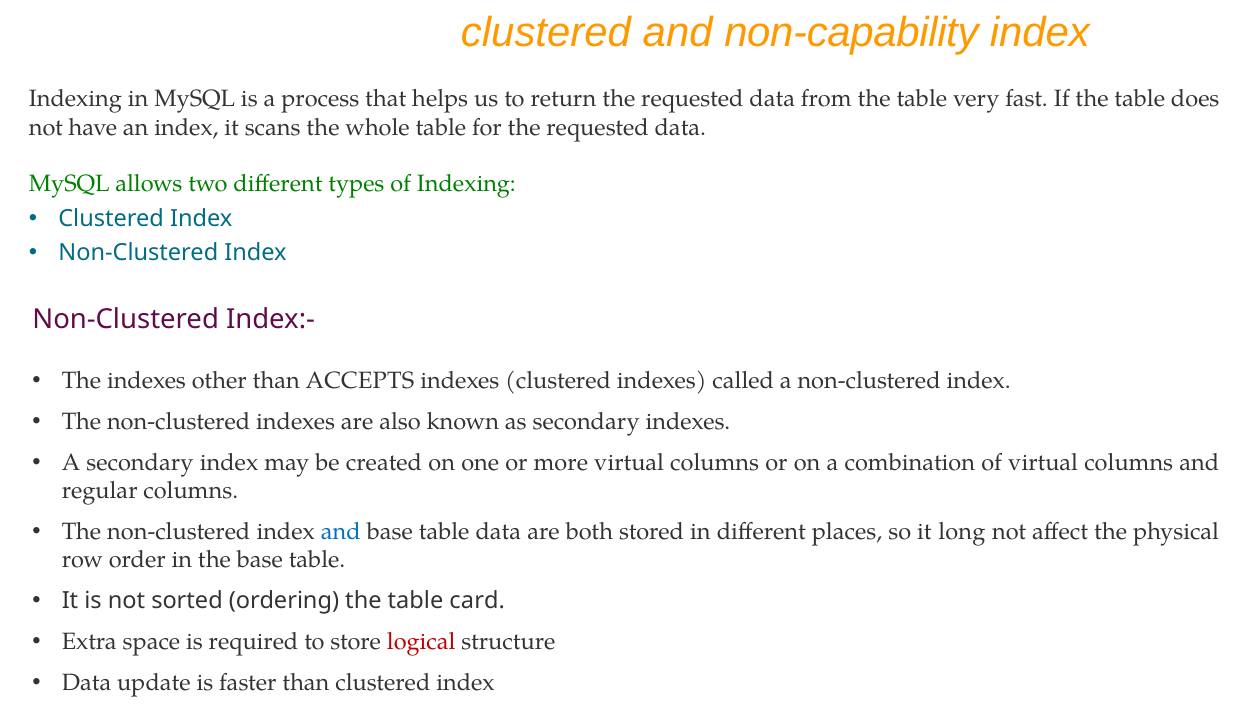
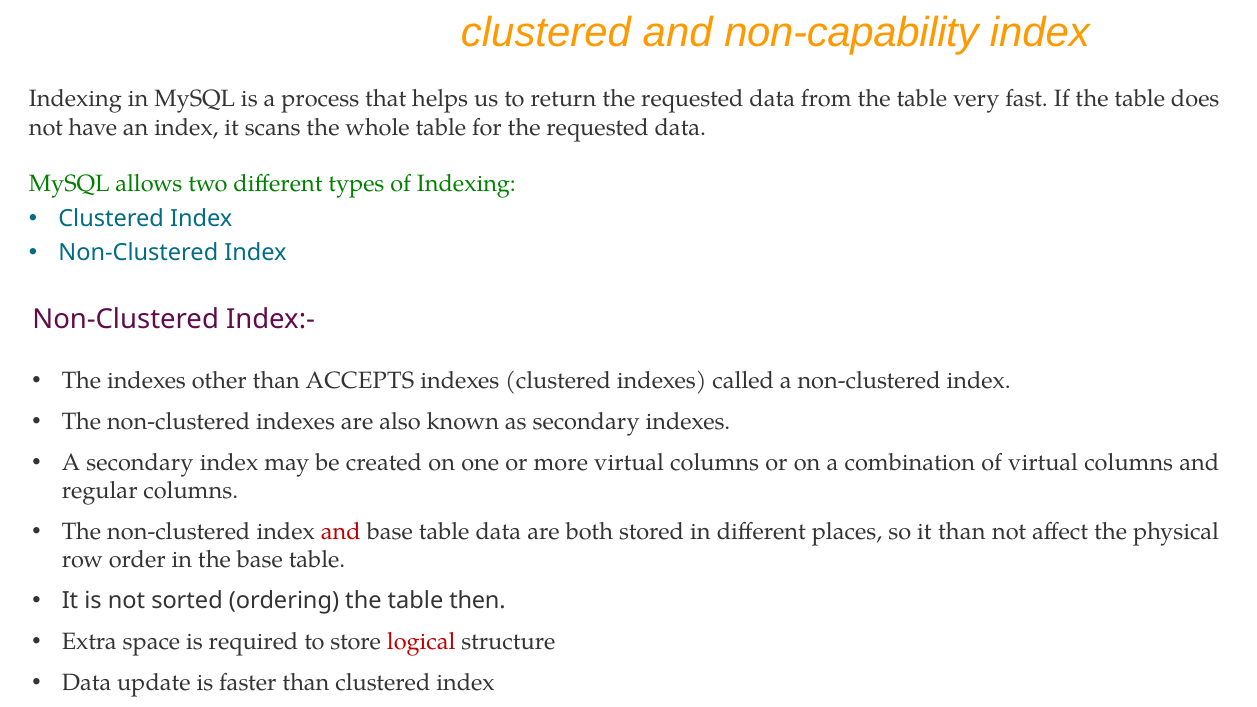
and colour: blue -> red (341, 532)
it long: long -> than (962, 532)
card: card -> then (477, 601)
